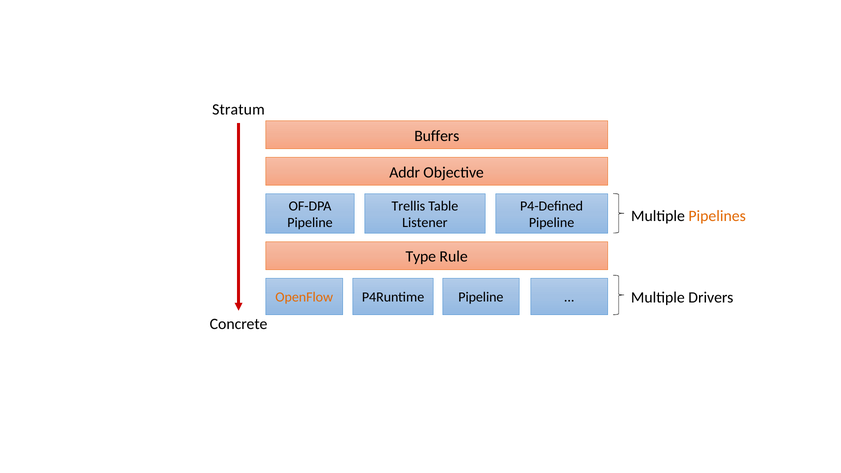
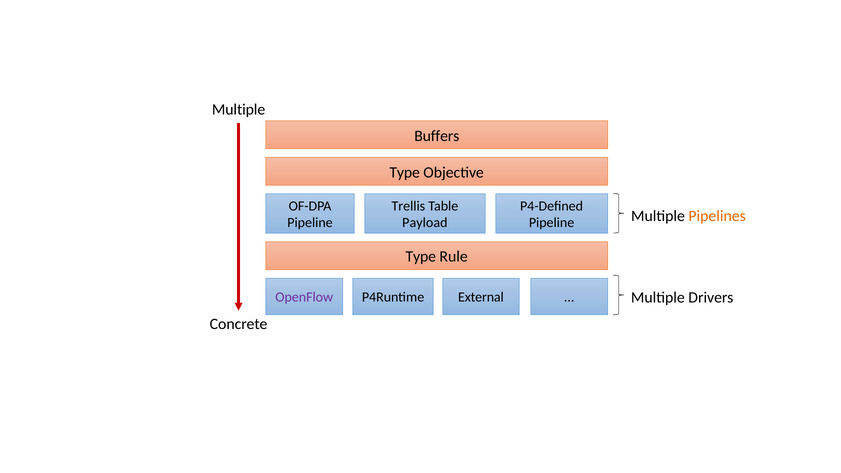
Stratum: Stratum -> Multiple (239, 110)
Addr: Addr -> Type (405, 172)
Listener: Listener -> Payload (425, 223)
OpenFlow colour: orange -> purple (304, 297)
P4Runtime Pipeline: Pipeline -> External (481, 297)
